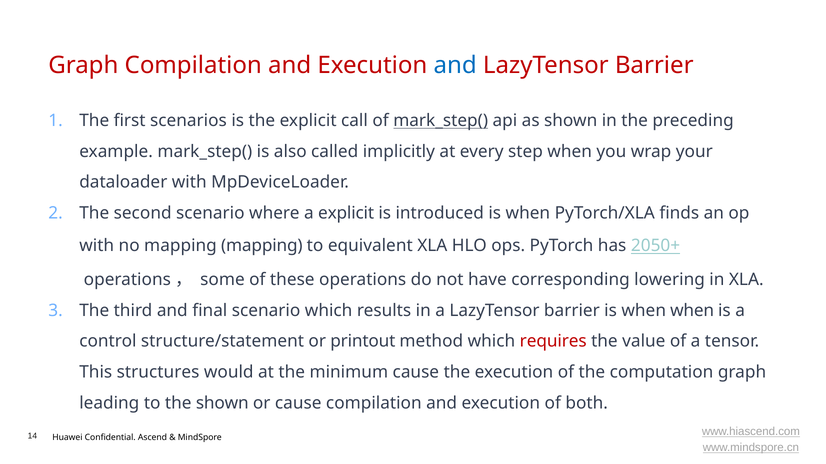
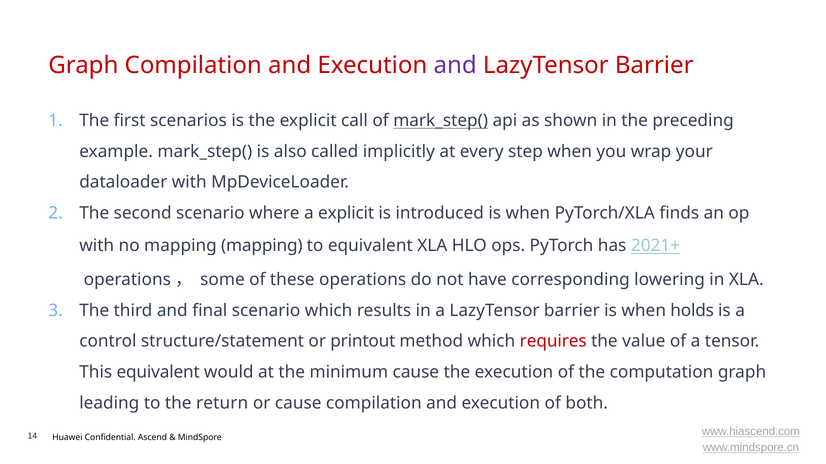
and colour: blue -> purple (455, 65)
2050+: 2050+ -> 2021+ (656, 246)
when when: when -> holds (692, 311)
This structures: structures -> equivalent (158, 373)
the shown: shown -> return (222, 404)
